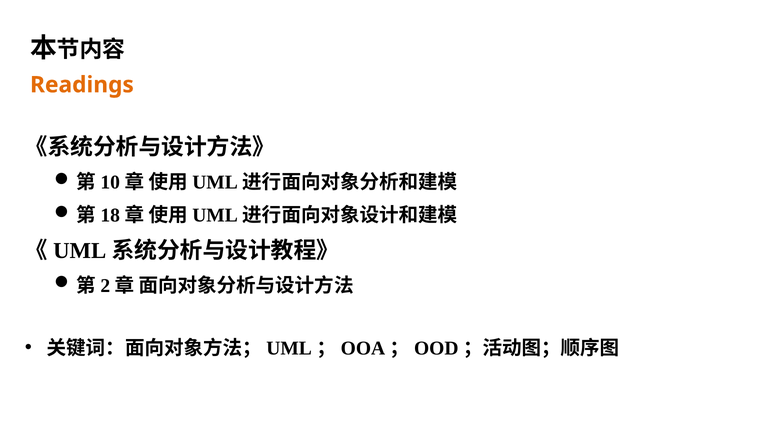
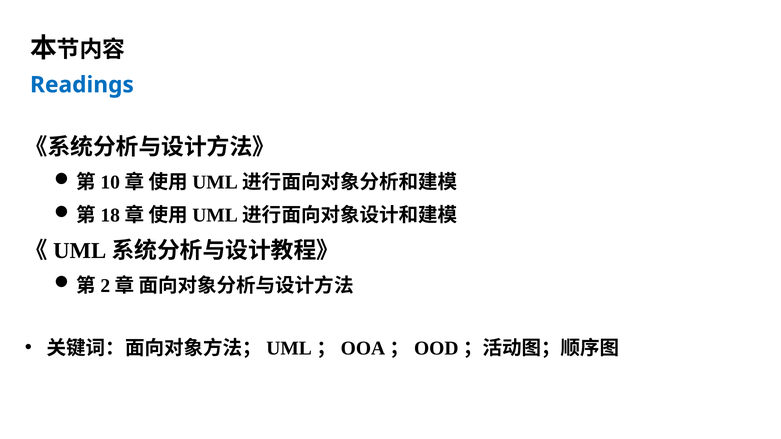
Readings colour: orange -> blue (82, 85)
